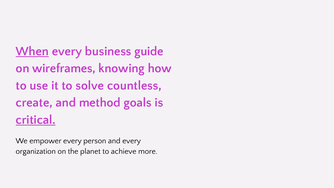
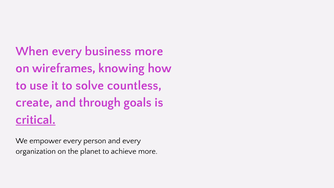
When underline: present -> none (32, 51)
business guide: guide -> more (149, 51)
method: method -> through (100, 103)
